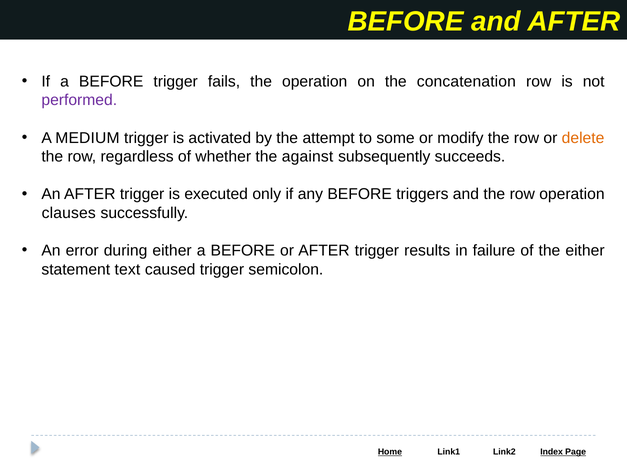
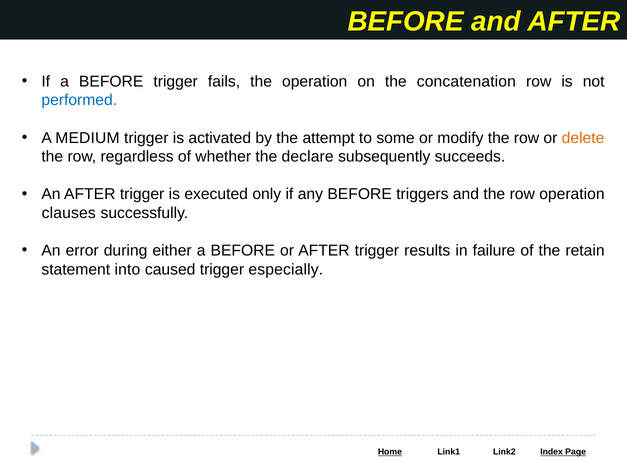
performed colour: purple -> blue (79, 100)
against: against -> declare (308, 157)
the either: either -> retain (585, 251)
text: text -> into (127, 270)
semicolon: semicolon -> especially (286, 270)
